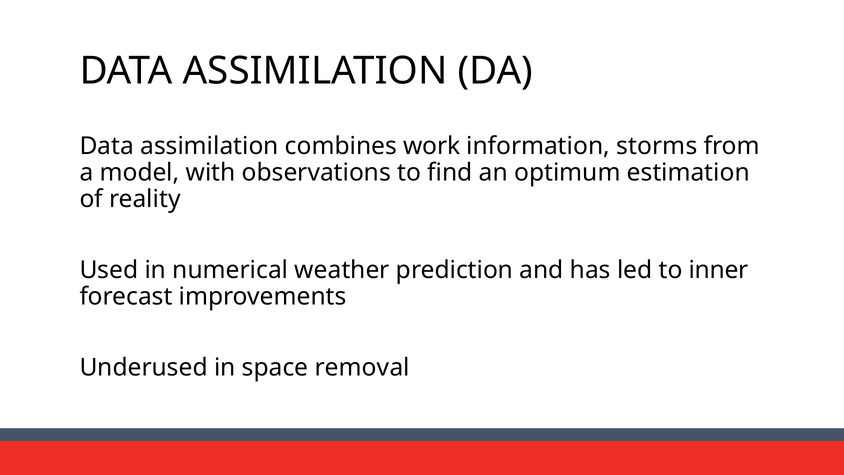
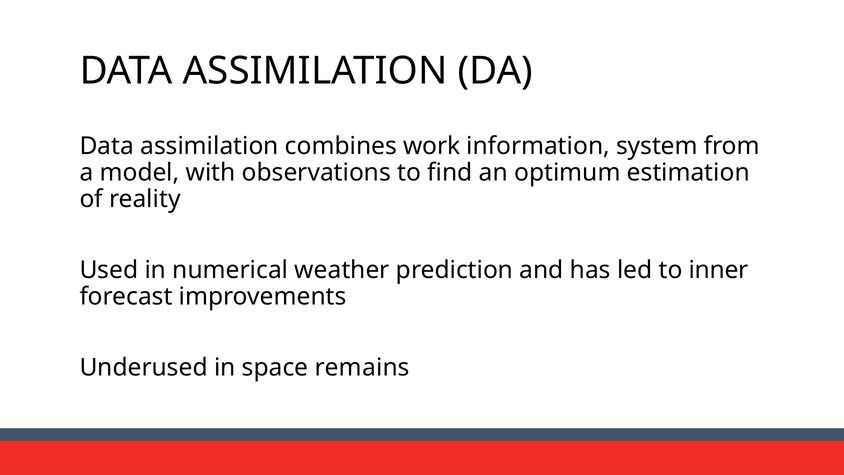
storms: storms -> system (657, 146)
removal: removal -> remains (362, 367)
